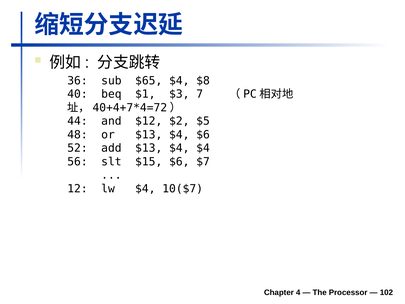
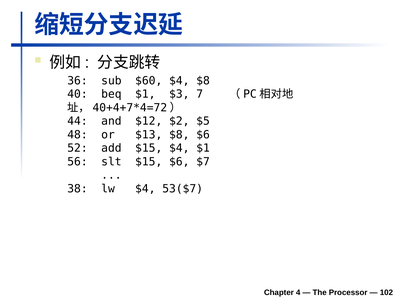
$65: $65 -> $60 (149, 81)
or $13 $4: $4 -> $8 (179, 135)
add $13: $13 -> $15 (149, 148)
$4 $4: $4 -> $1 (203, 148)
12: 12 -> 38 (77, 189)
10($7: 10($7 -> 53($7 (183, 189)
